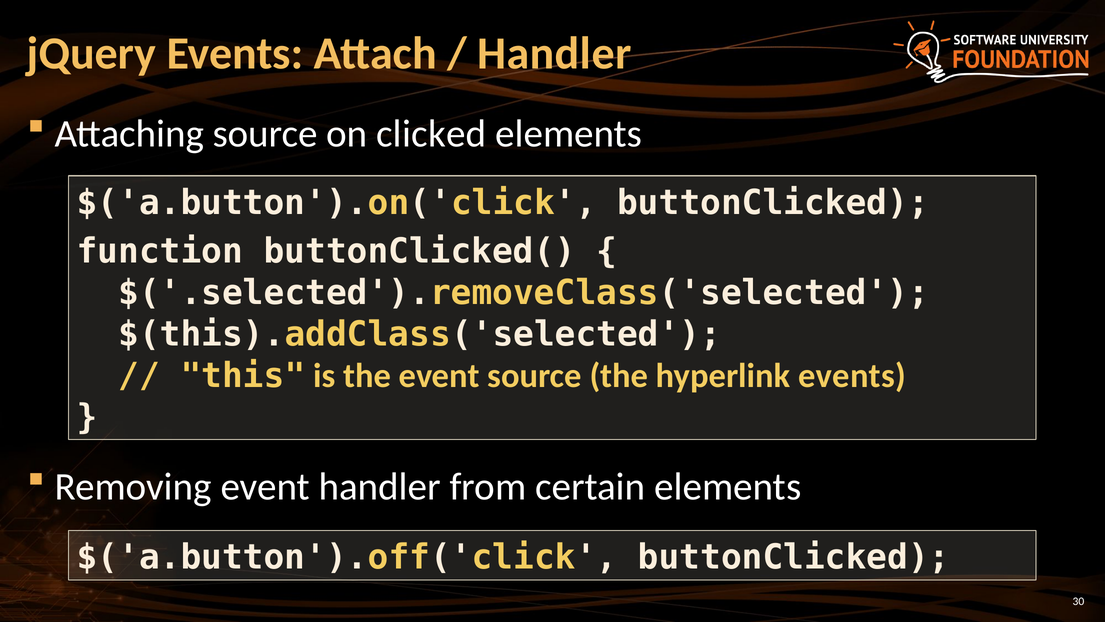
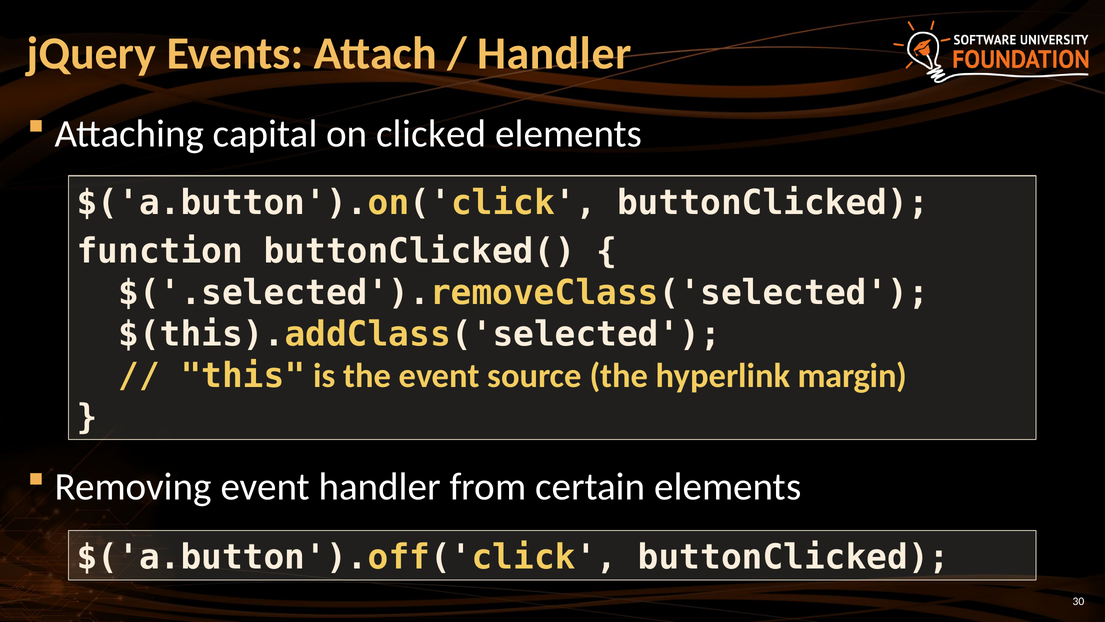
Attaching source: source -> capital (265, 134)
hyperlink events: events -> margin (852, 376)
